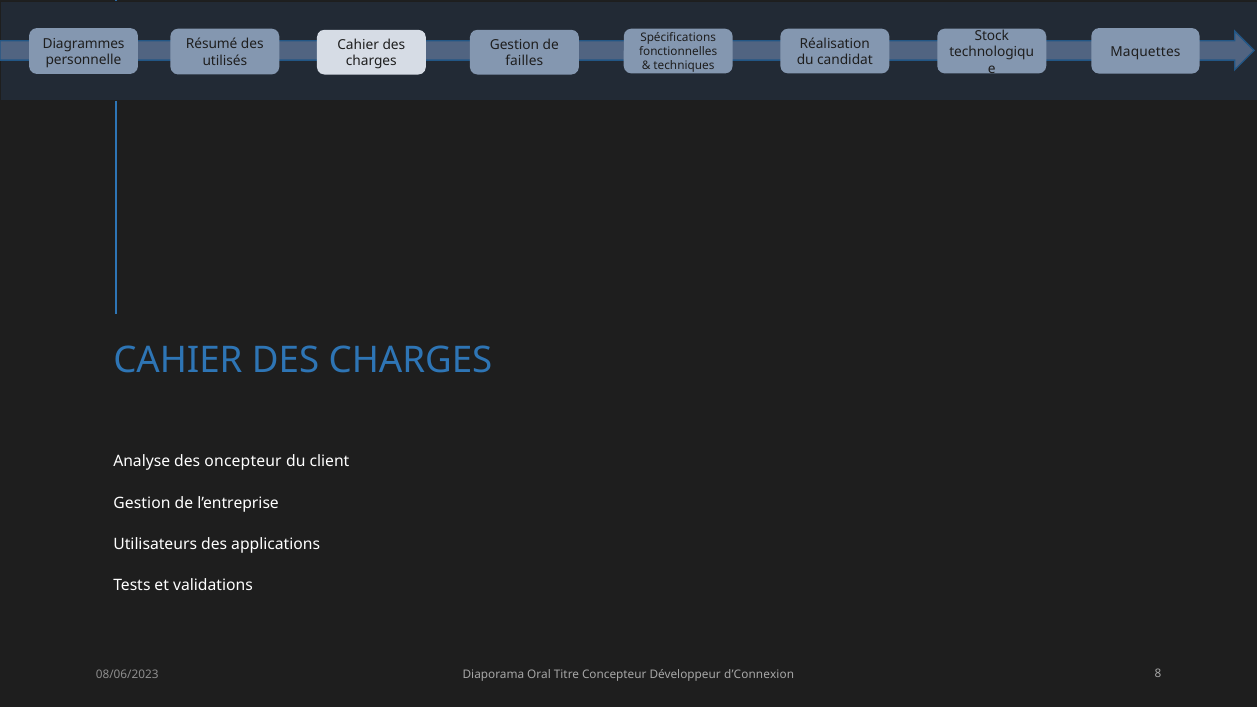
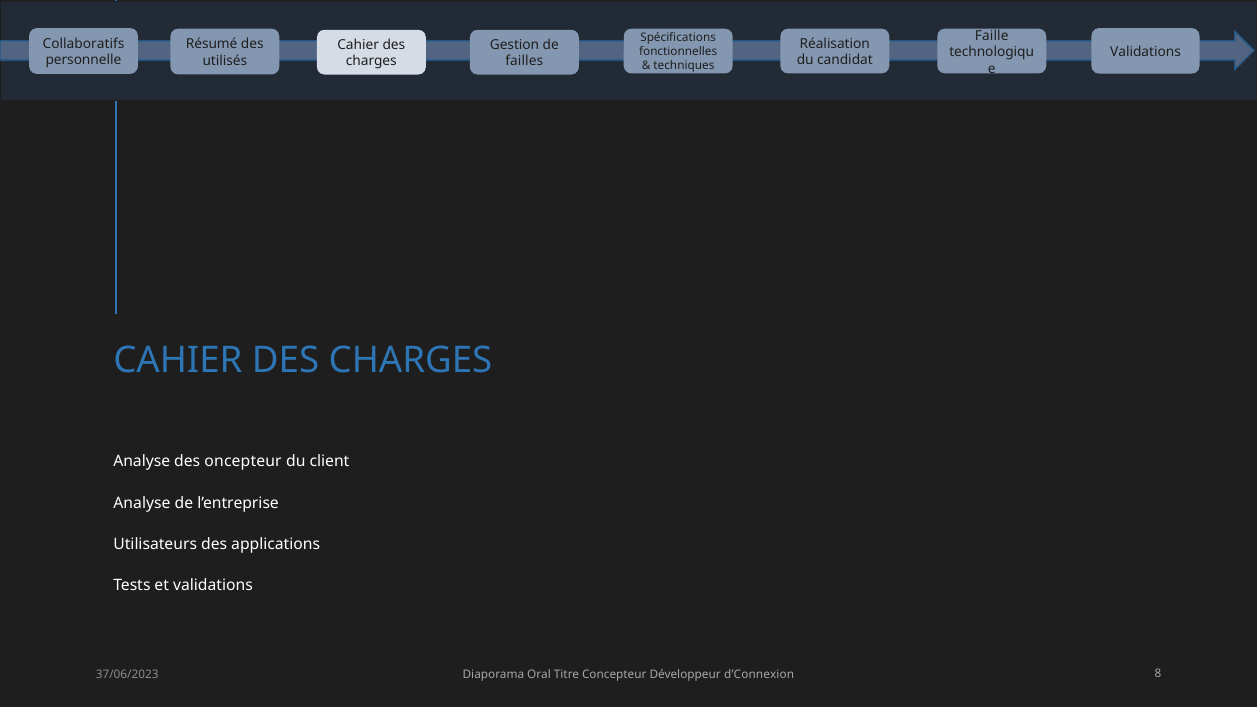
Stock: Stock -> Faille (992, 36)
Diagrammes: Diagrammes -> Collaboratifs (84, 44)
Maquettes: Maquettes -> Validations (1146, 52)
Gestion: Gestion -> Analyse (142, 503)
08/06/2023: 08/06/2023 -> 37/06/2023 (127, 675)
